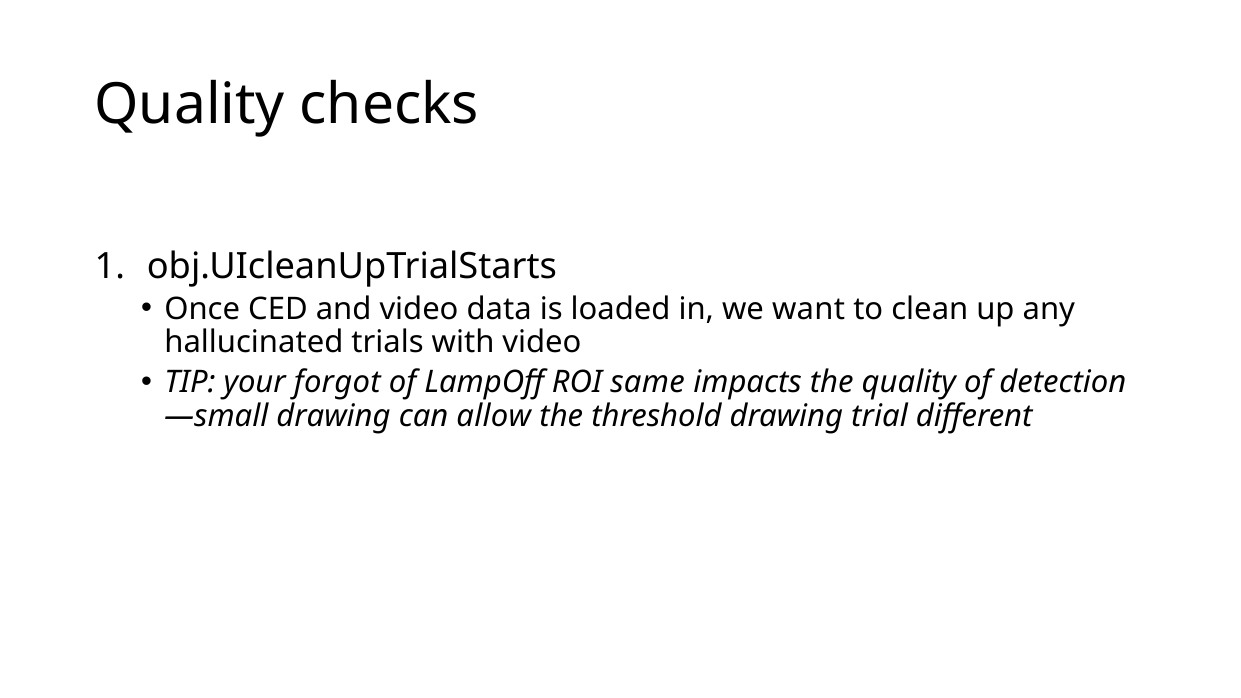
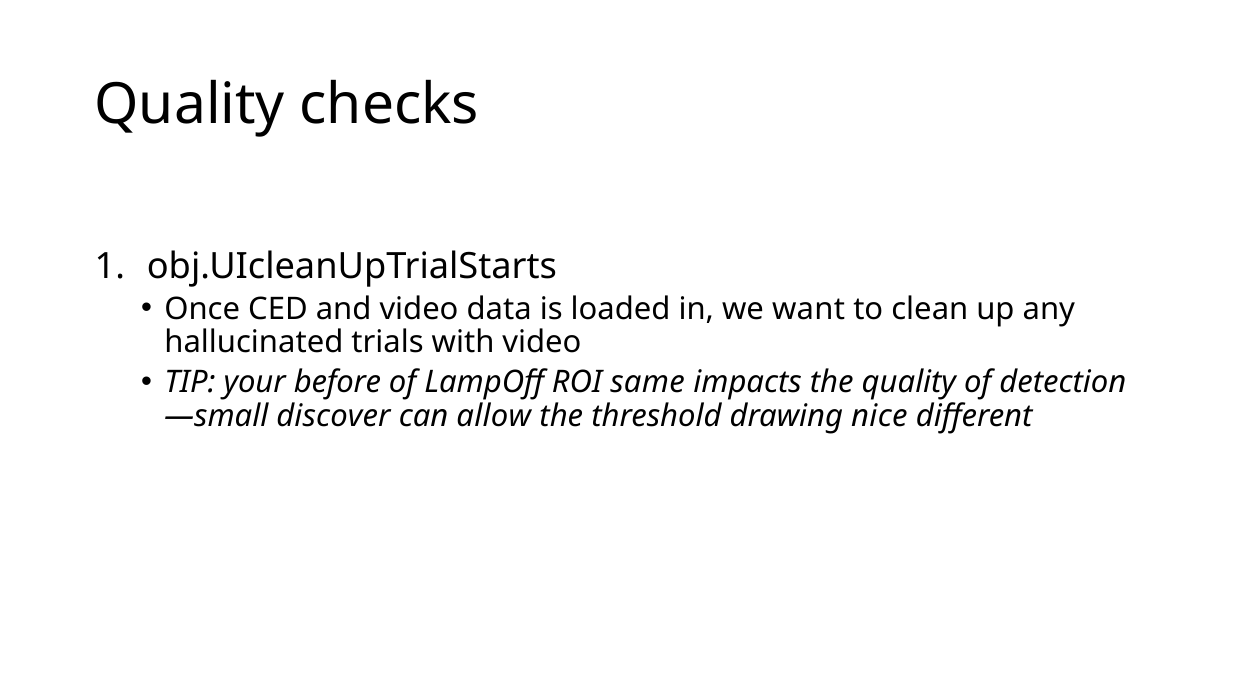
forgot: forgot -> before (338, 382)
drawing: drawing -> discover (333, 416)
trial: trial -> nice (879, 416)
